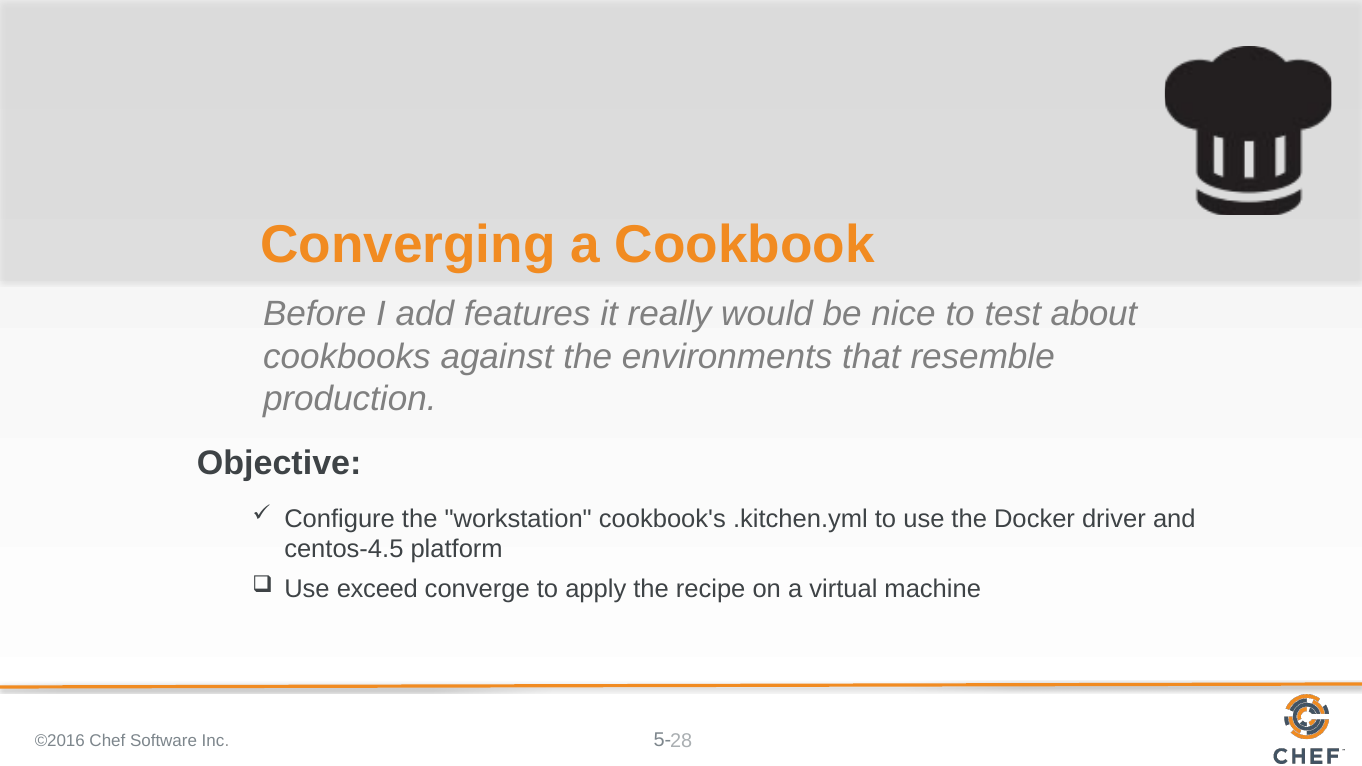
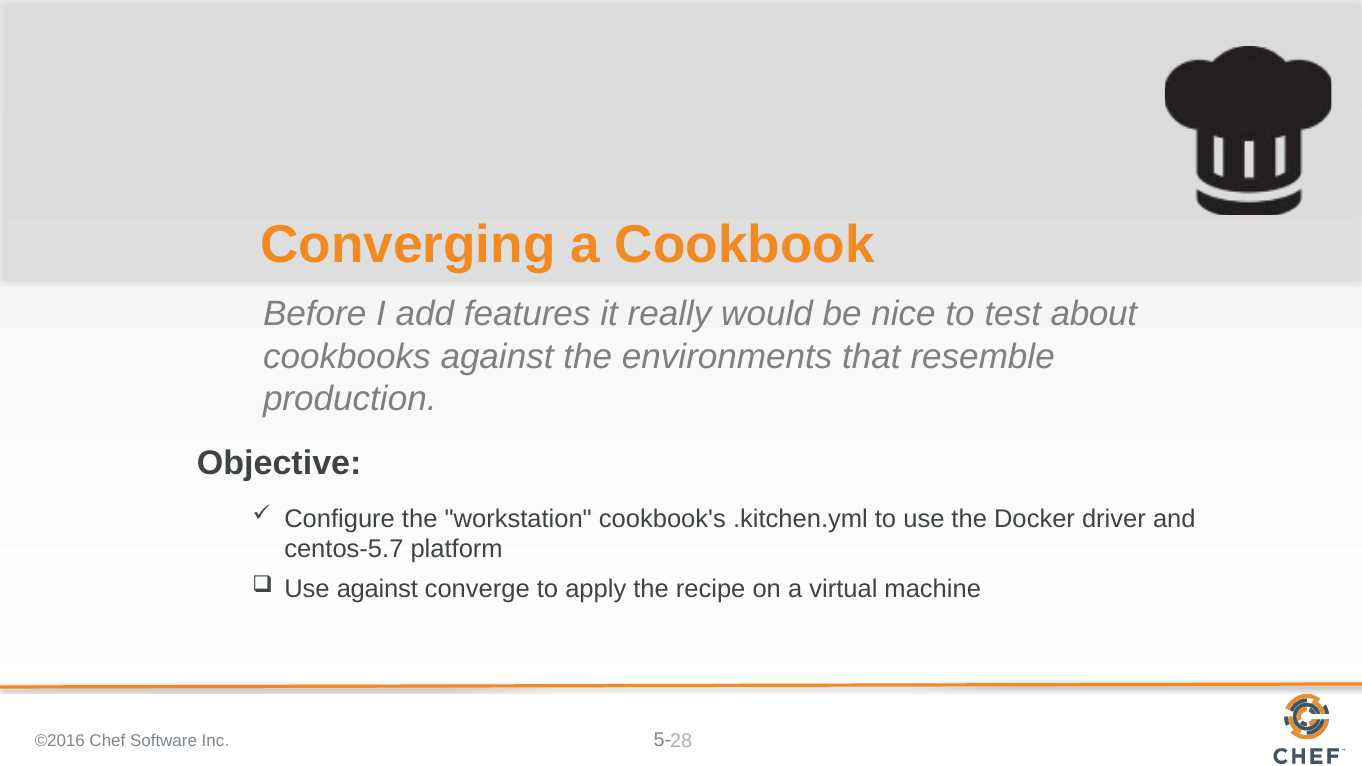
centos-4.5: centos-4.5 -> centos-5.7 (344, 550)
Use exceed: exceed -> against (377, 589)
